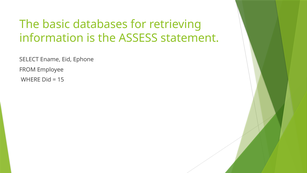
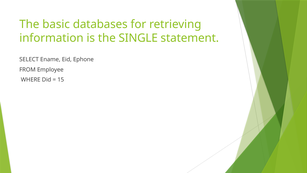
ASSESS: ASSESS -> SINGLE (138, 38)
